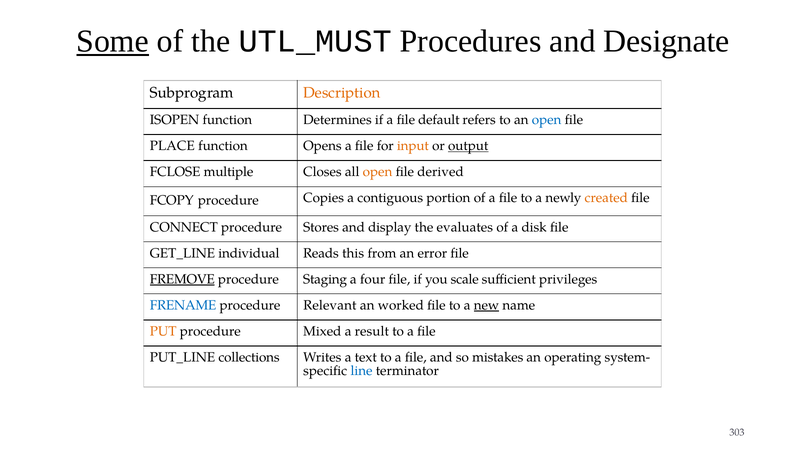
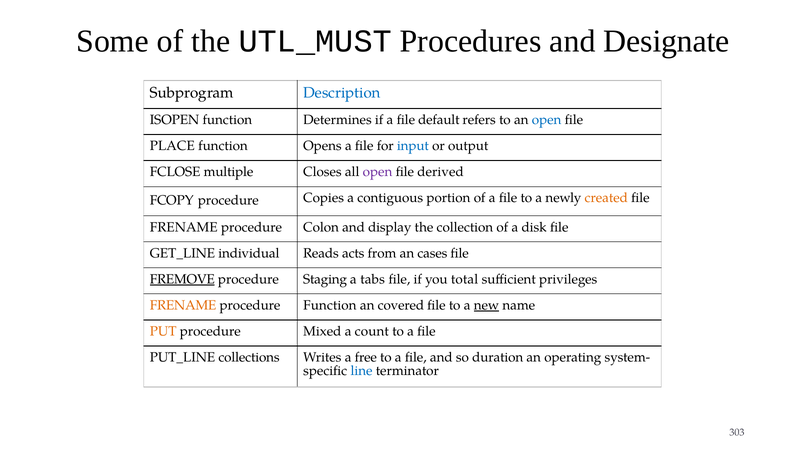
Some underline: present -> none (113, 41)
Description colour: orange -> blue (342, 93)
input colour: orange -> blue (413, 146)
output underline: present -> none (468, 146)
open colour: orange -> purple (378, 172)
CONNECT: CONNECT -> FRENAME (184, 227)
Stores: Stores -> Colon (321, 227)
evaluates: evaluates -> collection (465, 227)
this: this -> acts (353, 253)
error: error -> cases (432, 253)
four: four -> tabs (373, 279)
scale: scale -> total (465, 279)
FRENAME colour: blue -> orange (183, 306)
procedure Relevant: Relevant -> Function (330, 306)
worked: worked -> covered (401, 306)
result: result -> count (372, 332)
text: text -> free (366, 358)
mistakes: mistakes -> duration (498, 358)
